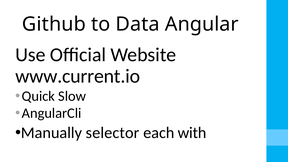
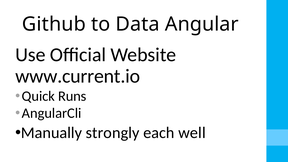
Slow: Slow -> Runs (72, 96)
selector: selector -> strongly (113, 133)
with: with -> well (192, 133)
